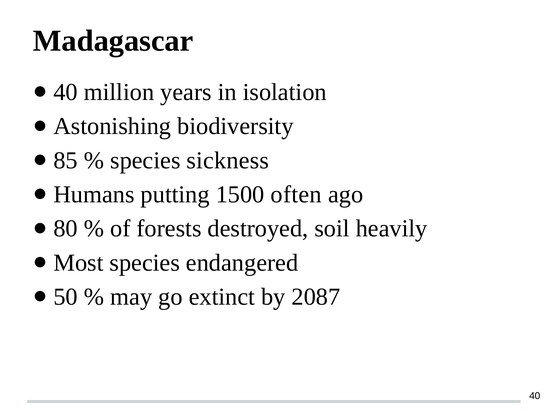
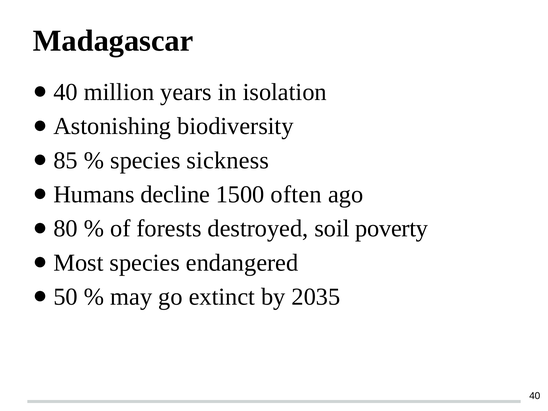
putting: putting -> decline (175, 194)
heavily: heavily -> poverty (392, 229)
2087: 2087 -> 2035 (316, 297)
